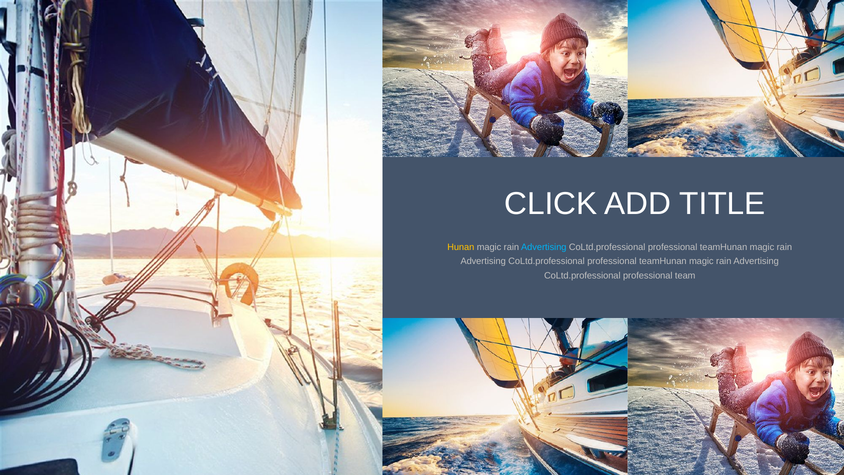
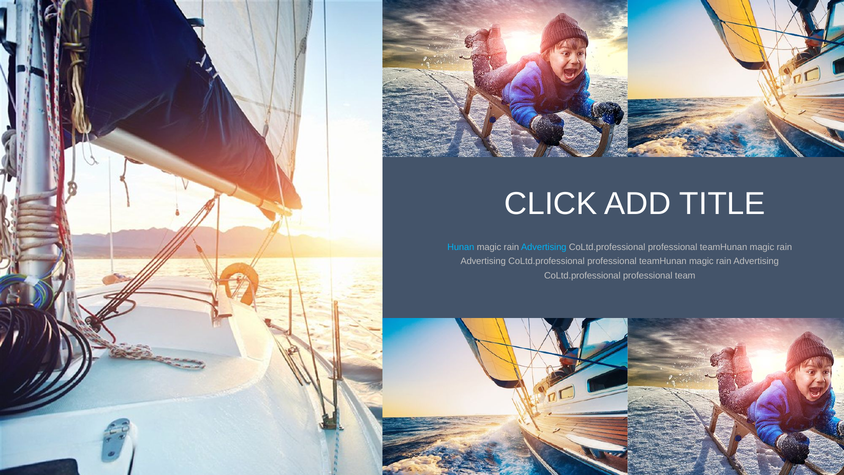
Hunan colour: yellow -> light blue (461, 247)
